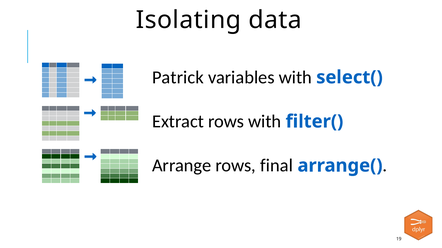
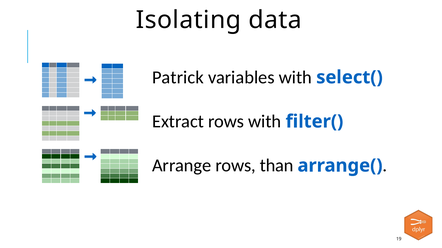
final: final -> than (277, 166)
